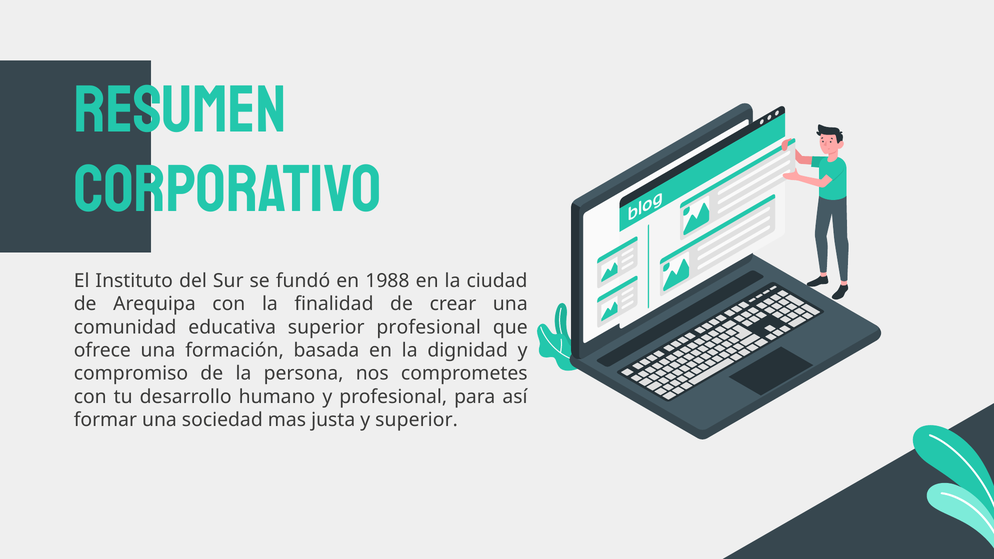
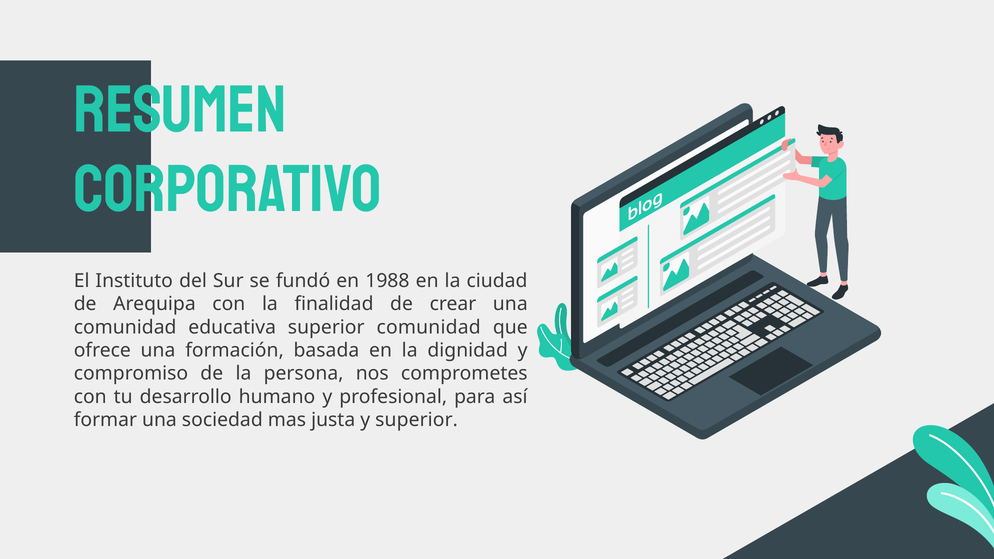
superior profesional: profesional -> comunidad (429, 327)
